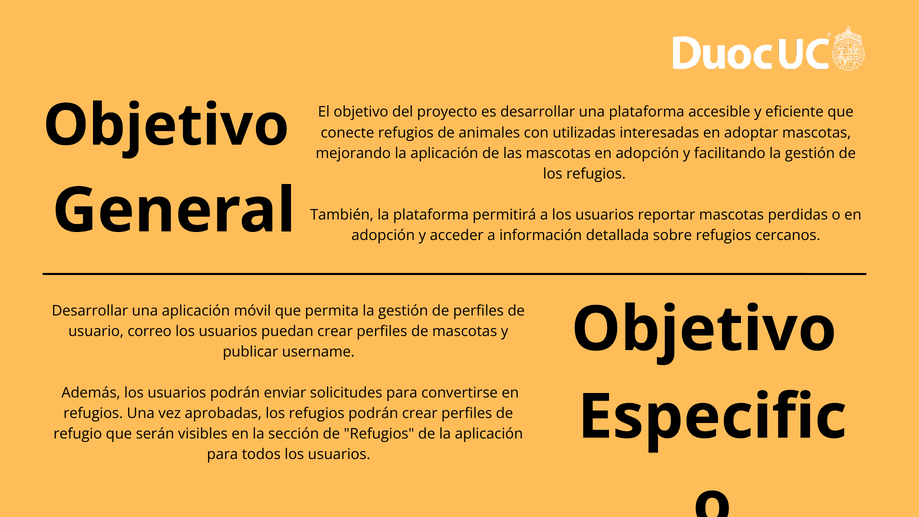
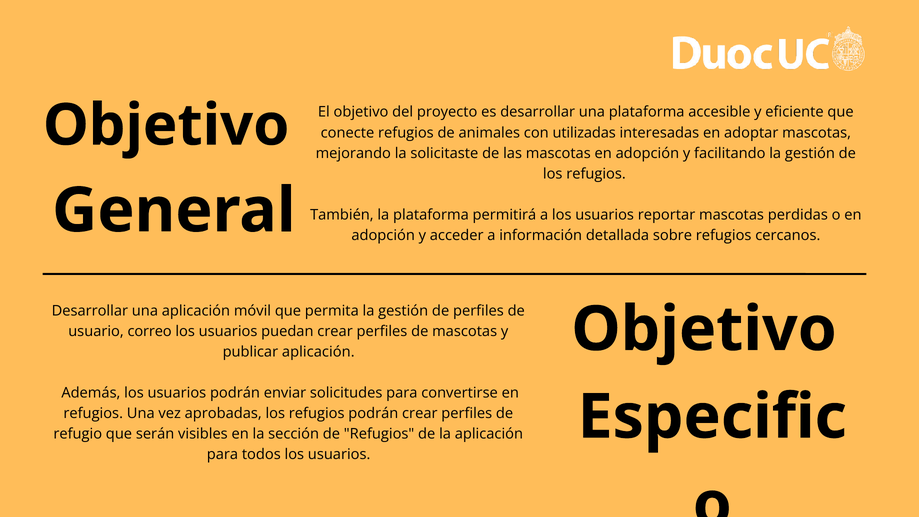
mejorando la aplicación: aplicación -> solicitaste (444, 153)
publicar username: username -> aplicación (318, 352)
